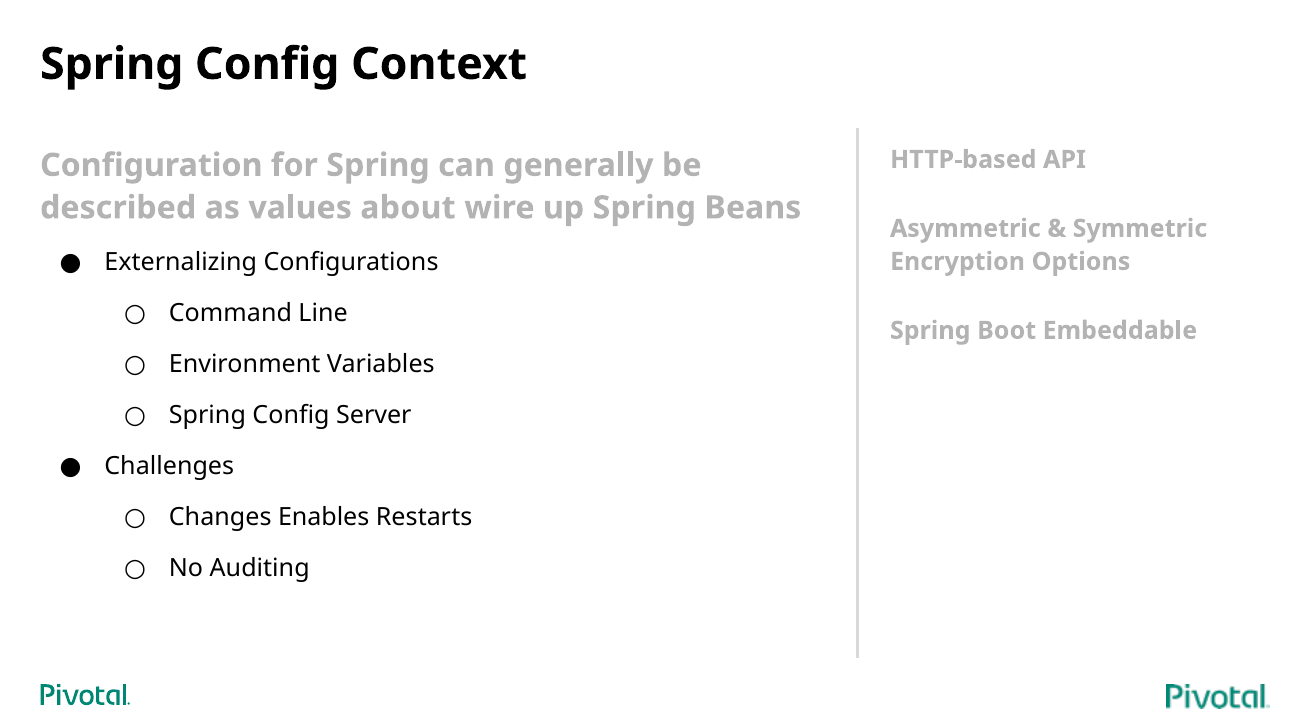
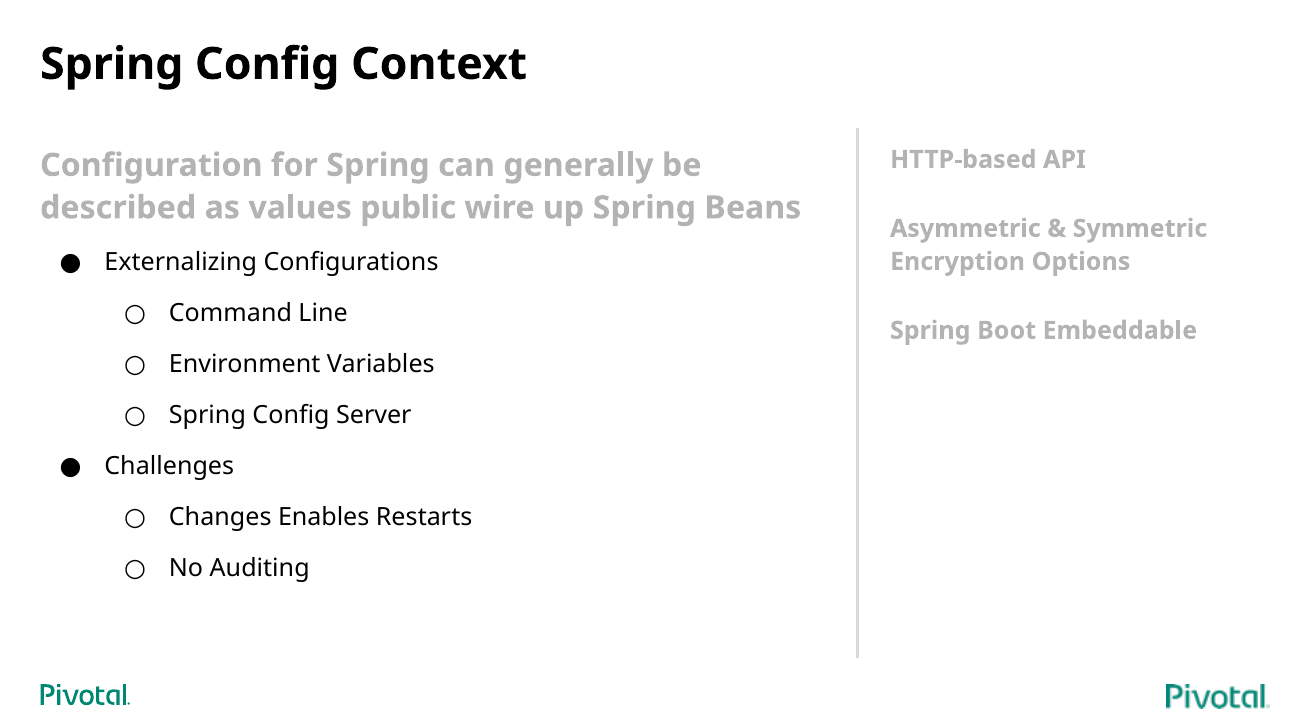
about: about -> public (408, 208)
